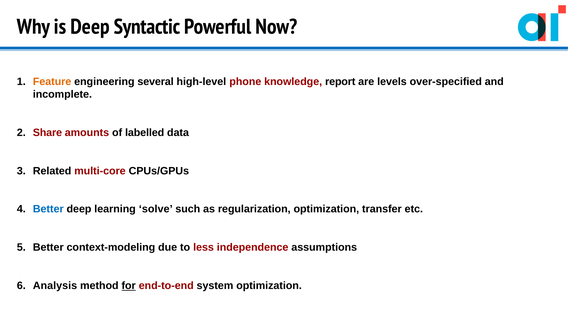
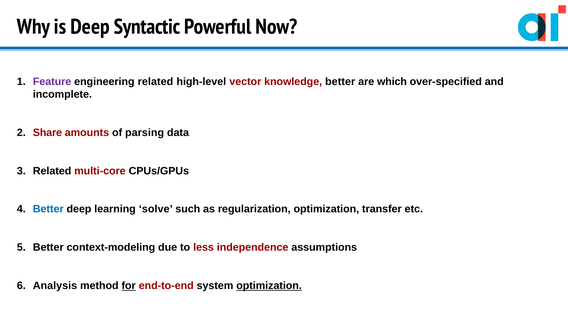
Feature colour: orange -> purple (52, 82)
engineering several: several -> related (155, 82)
phone: phone -> vector (245, 82)
knowledge report: report -> better (340, 82)
levels: levels -> which (392, 82)
labelled: labelled -> parsing (145, 133)
optimization underline: none -> present (269, 286)
